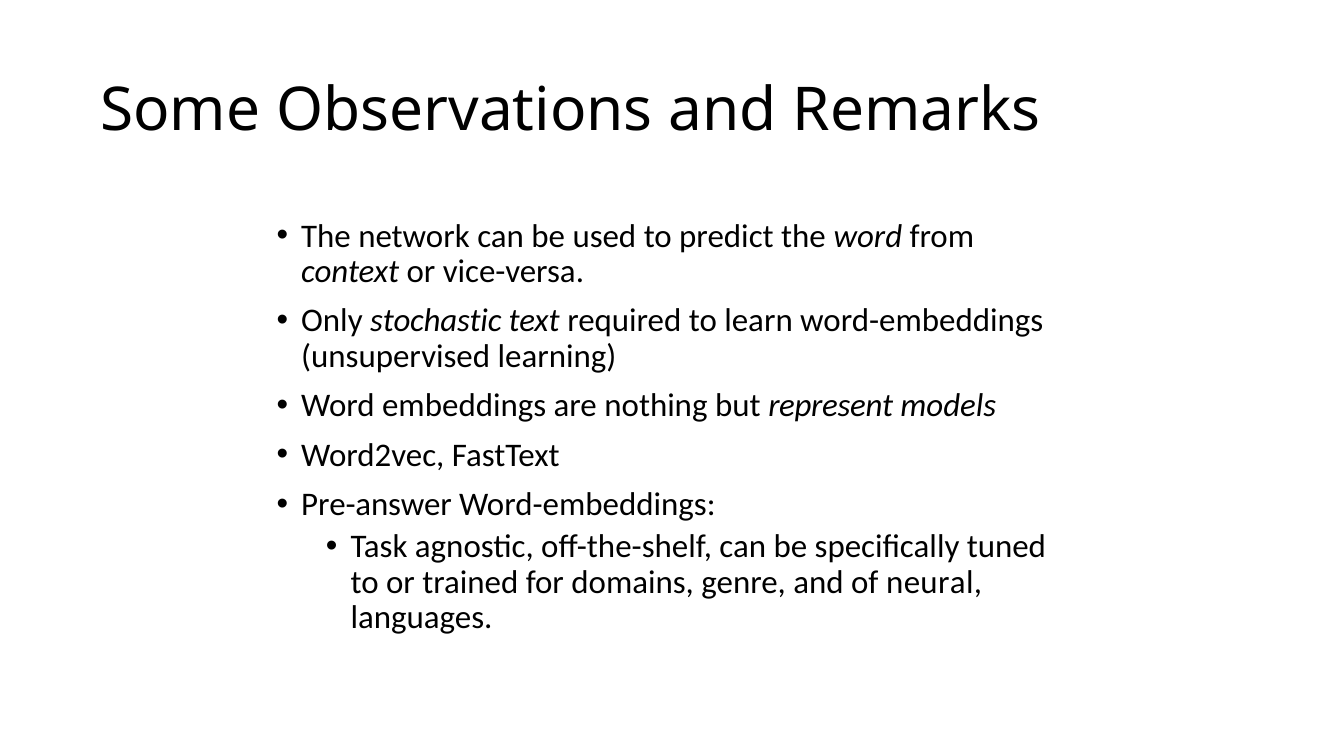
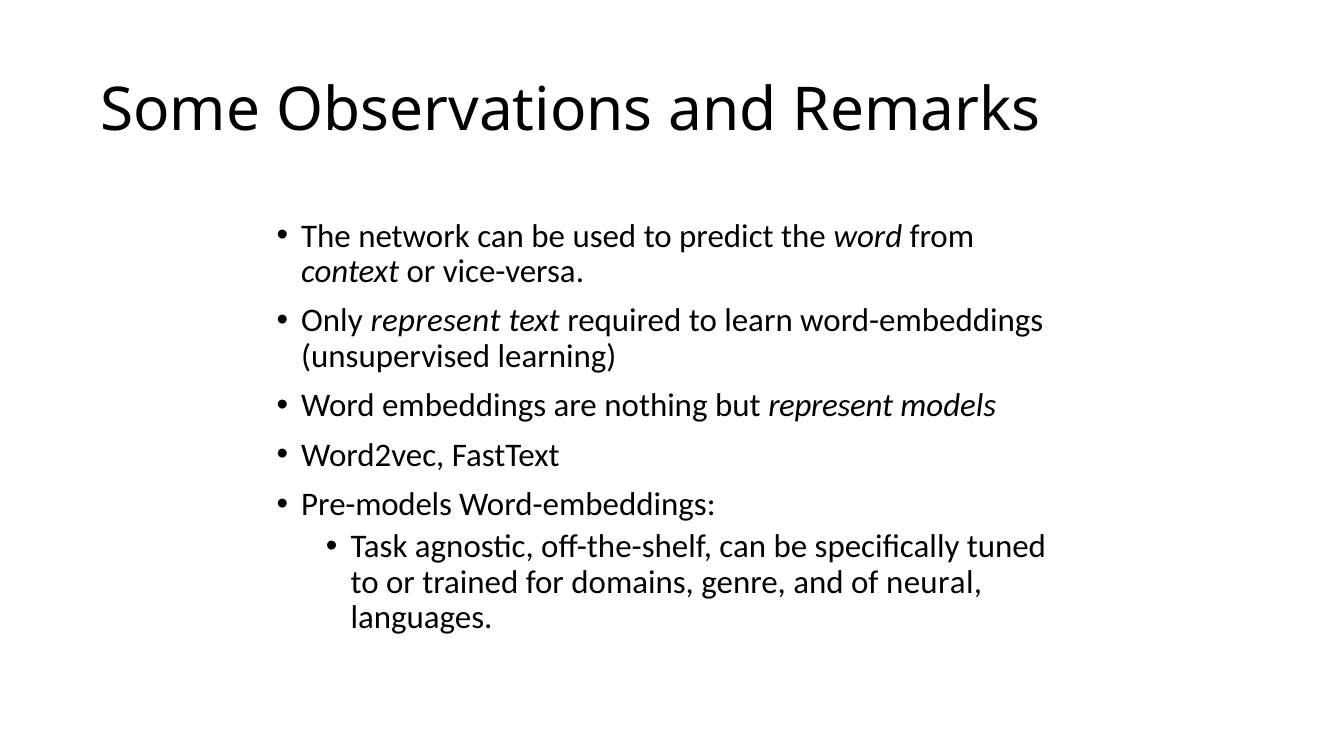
Only stochastic: stochastic -> represent (436, 321)
Pre-answer: Pre-answer -> Pre-models (377, 504)
